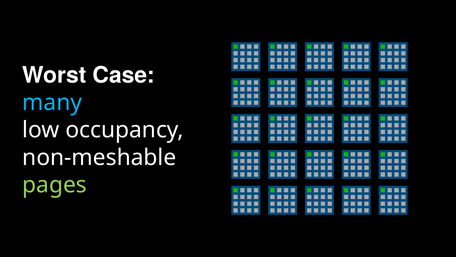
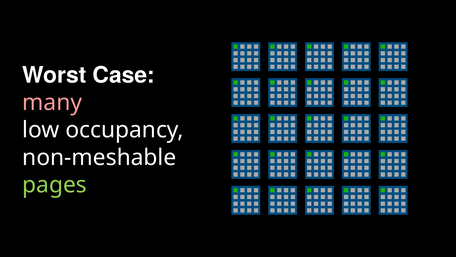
many colour: light blue -> pink (52, 102)
